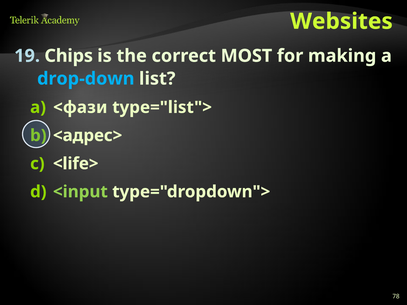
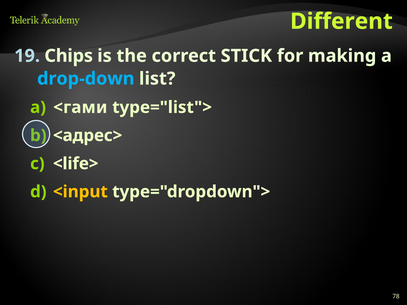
Websites: Websites -> Different (341, 21)
MOST: MOST -> STICK (246, 56)
<фази: <фази -> <гами (80, 107)
<input colour: light green -> yellow (80, 192)
